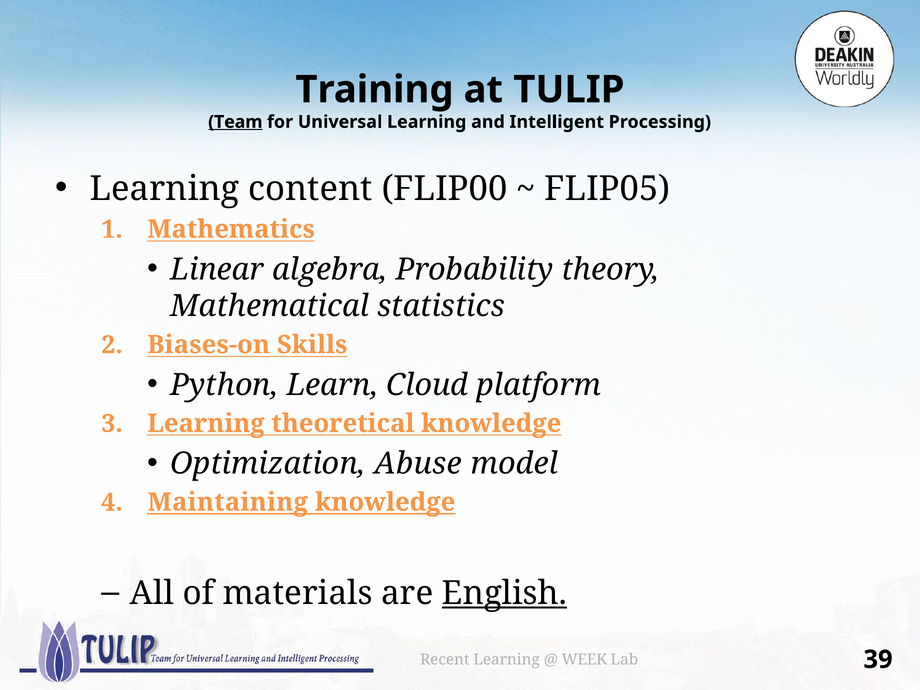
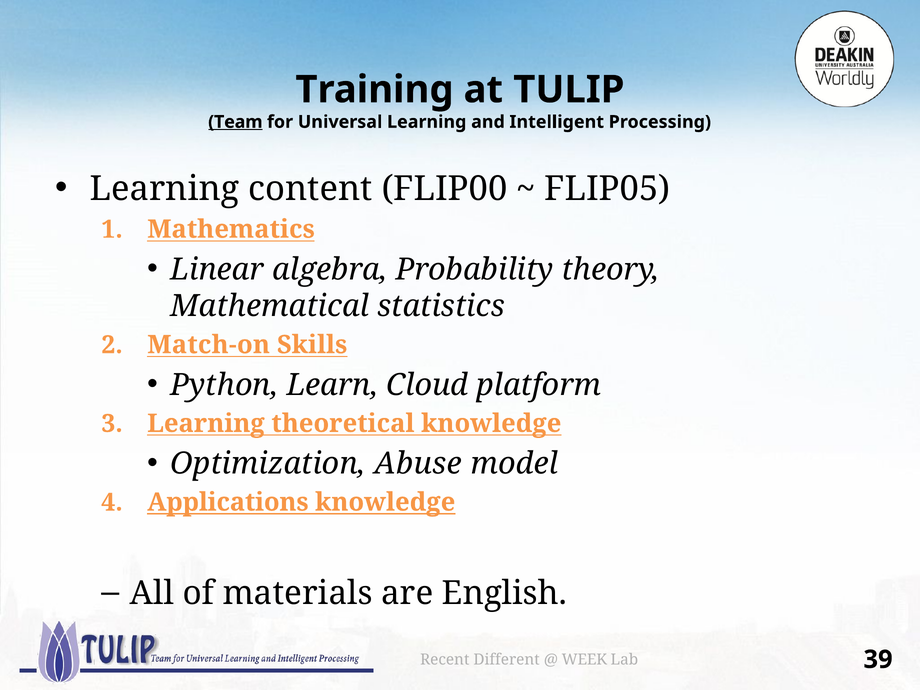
Biases-on: Biases-on -> Match-on (209, 345)
Maintaining: Maintaining -> Applications (228, 502)
English underline: present -> none (505, 593)
Recent Learning: Learning -> Different (507, 660)
